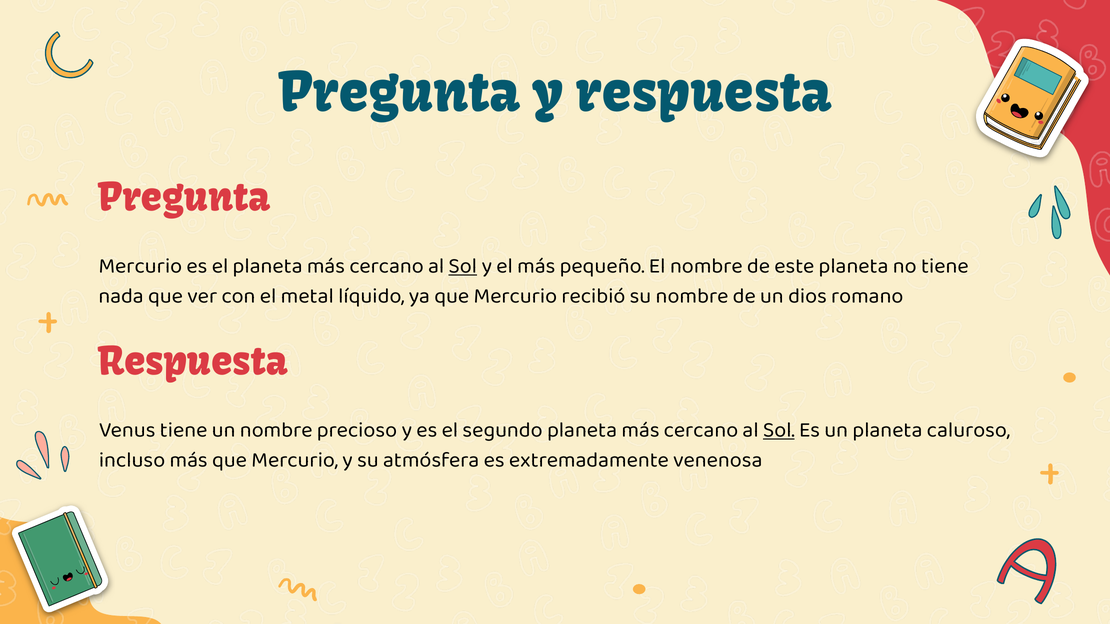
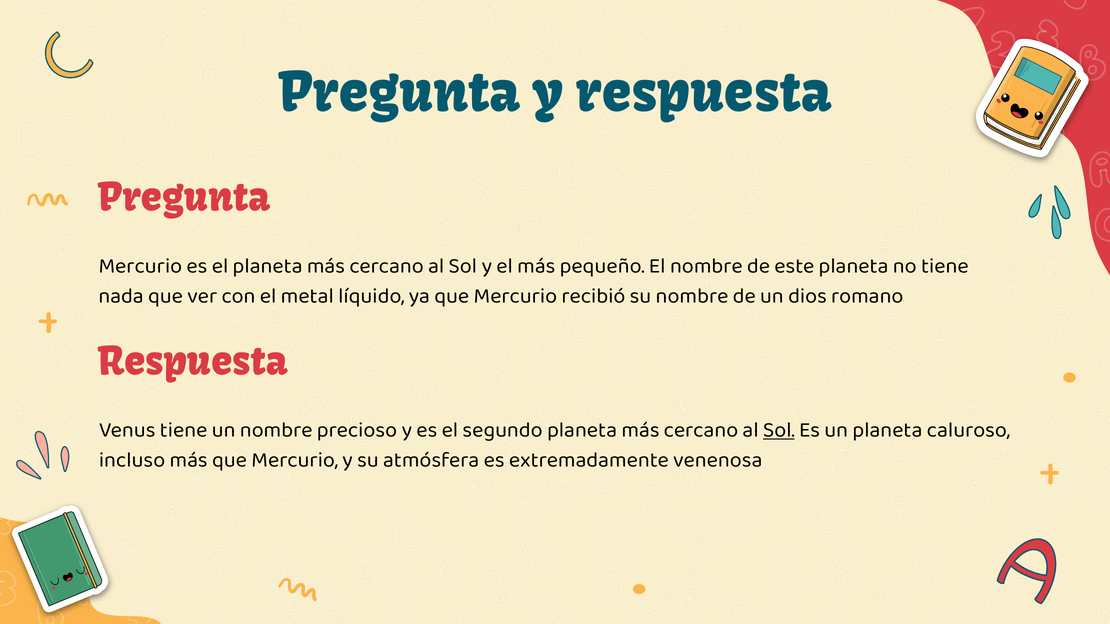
Sol underline: present -> none (463, 266)
